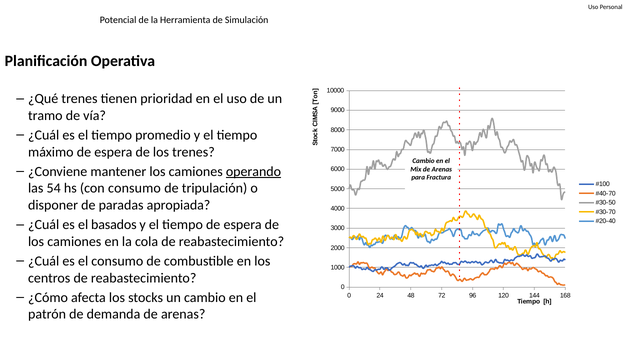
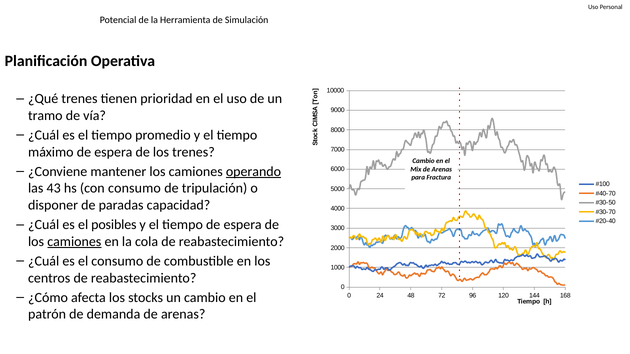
54: 54 -> 43 (54, 189)
apropiada: apropiada -> capacidad (179, 205)
basados: basados -> posibles (114, 225)
camiones underline: none -> present (74, 242)
